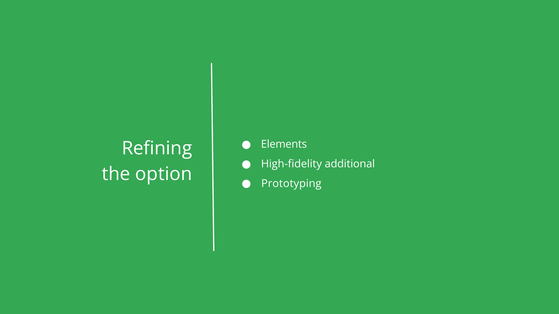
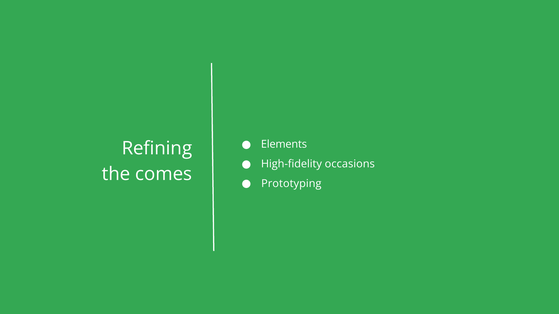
additional: additional -> occasions (350, 164)
option: option -> comes (164, 174)
